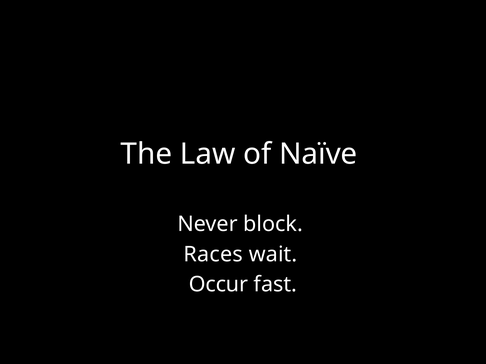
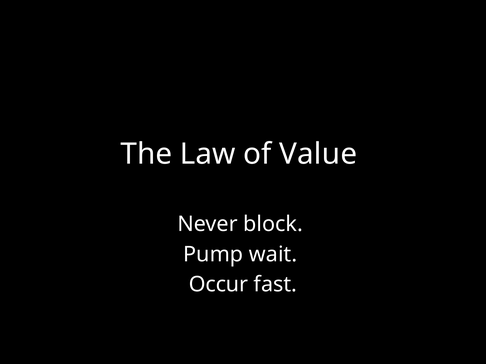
Naïve: Naïve -> Value (318, 154)
Races: Races -> Pump (213, 255)
